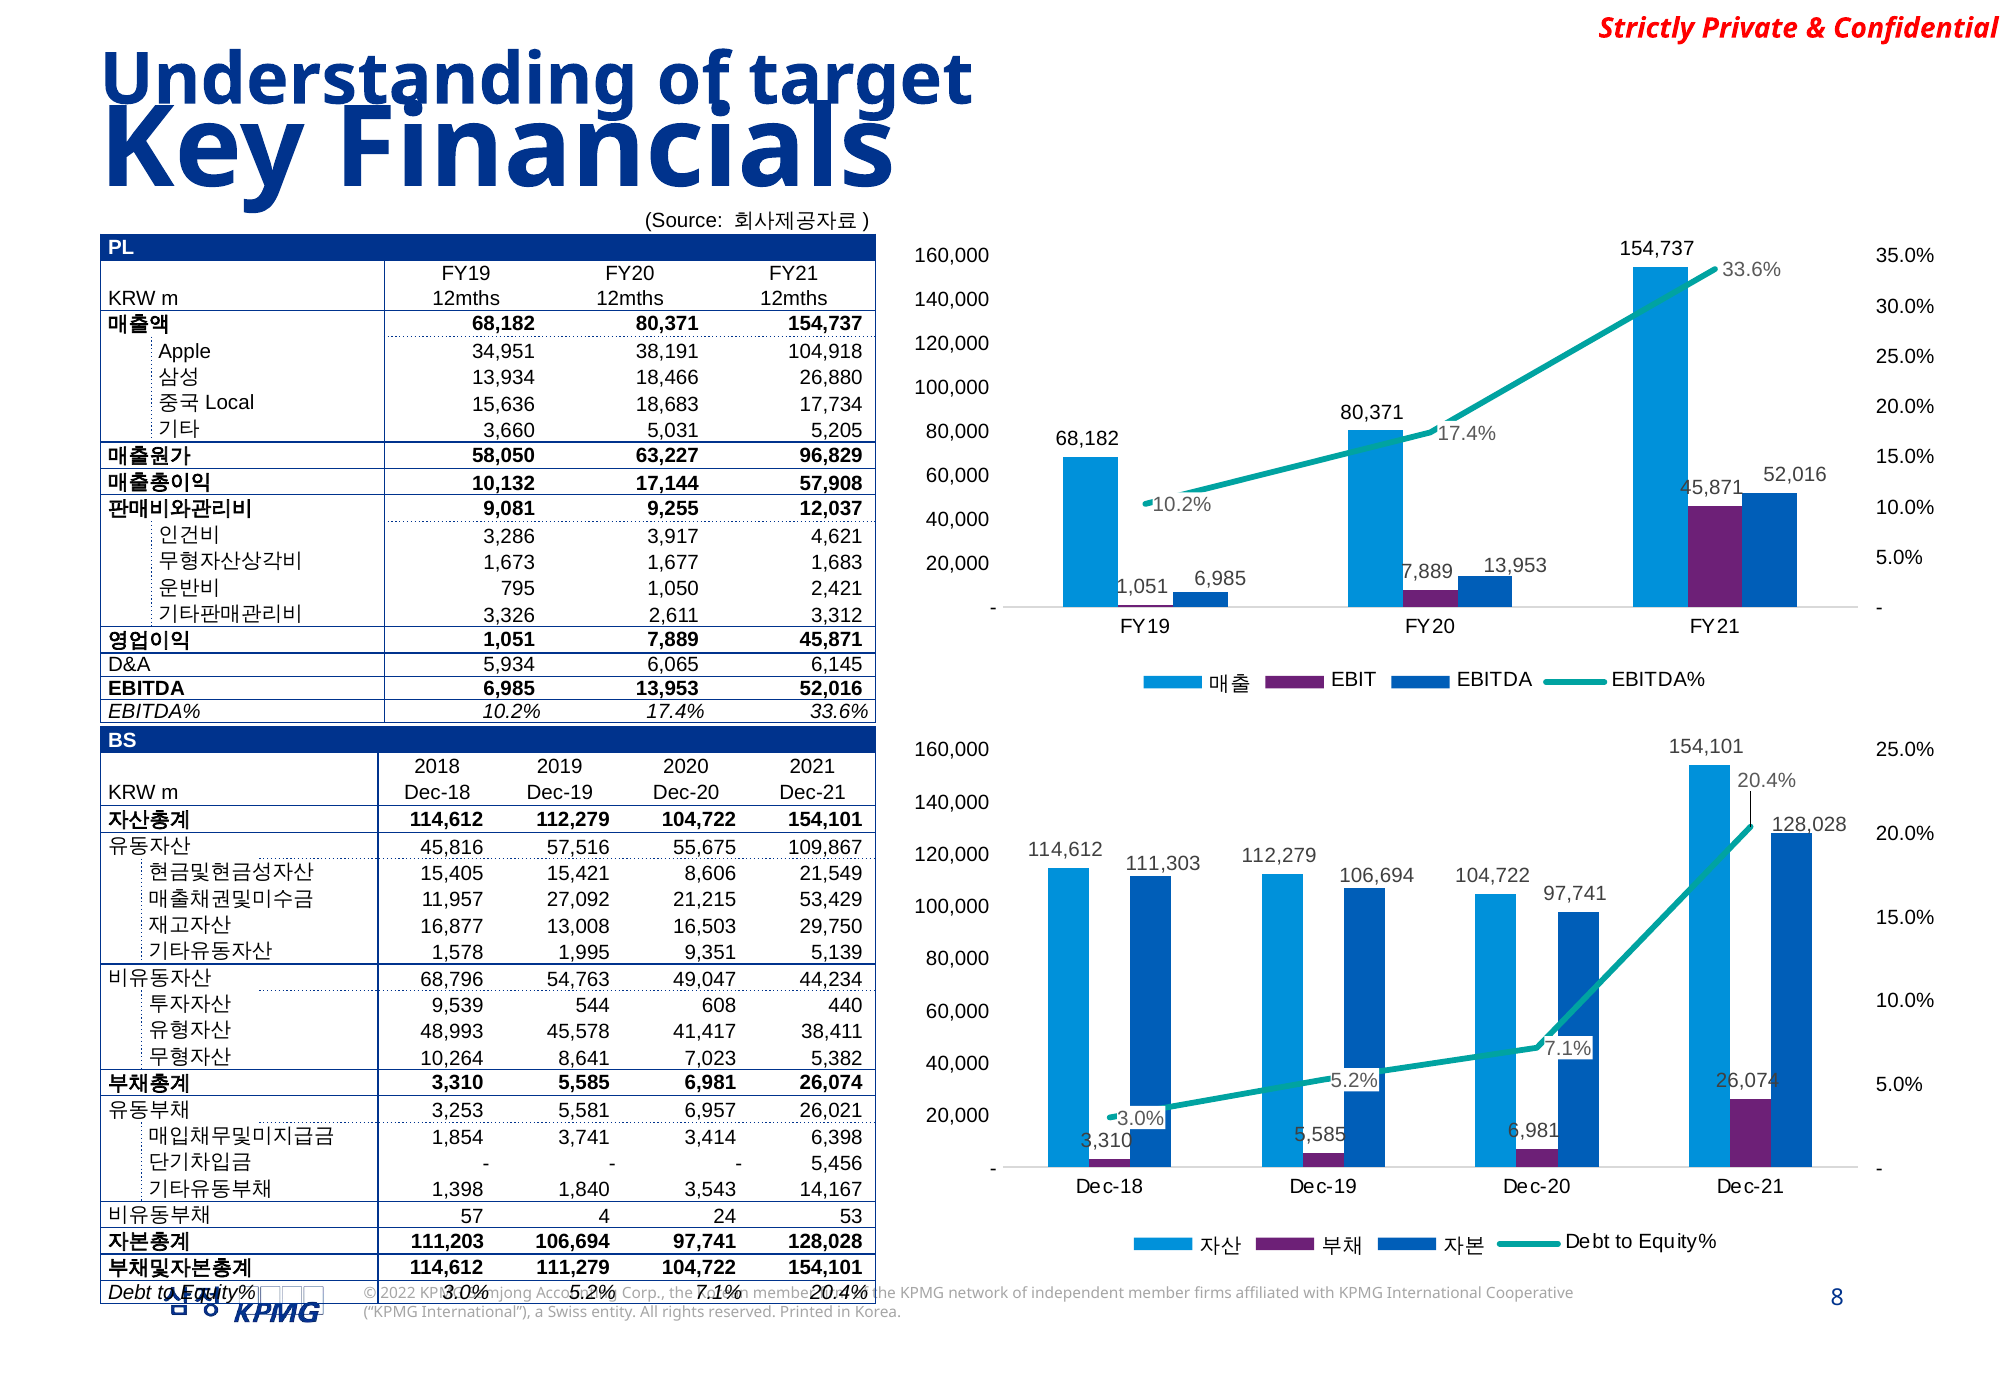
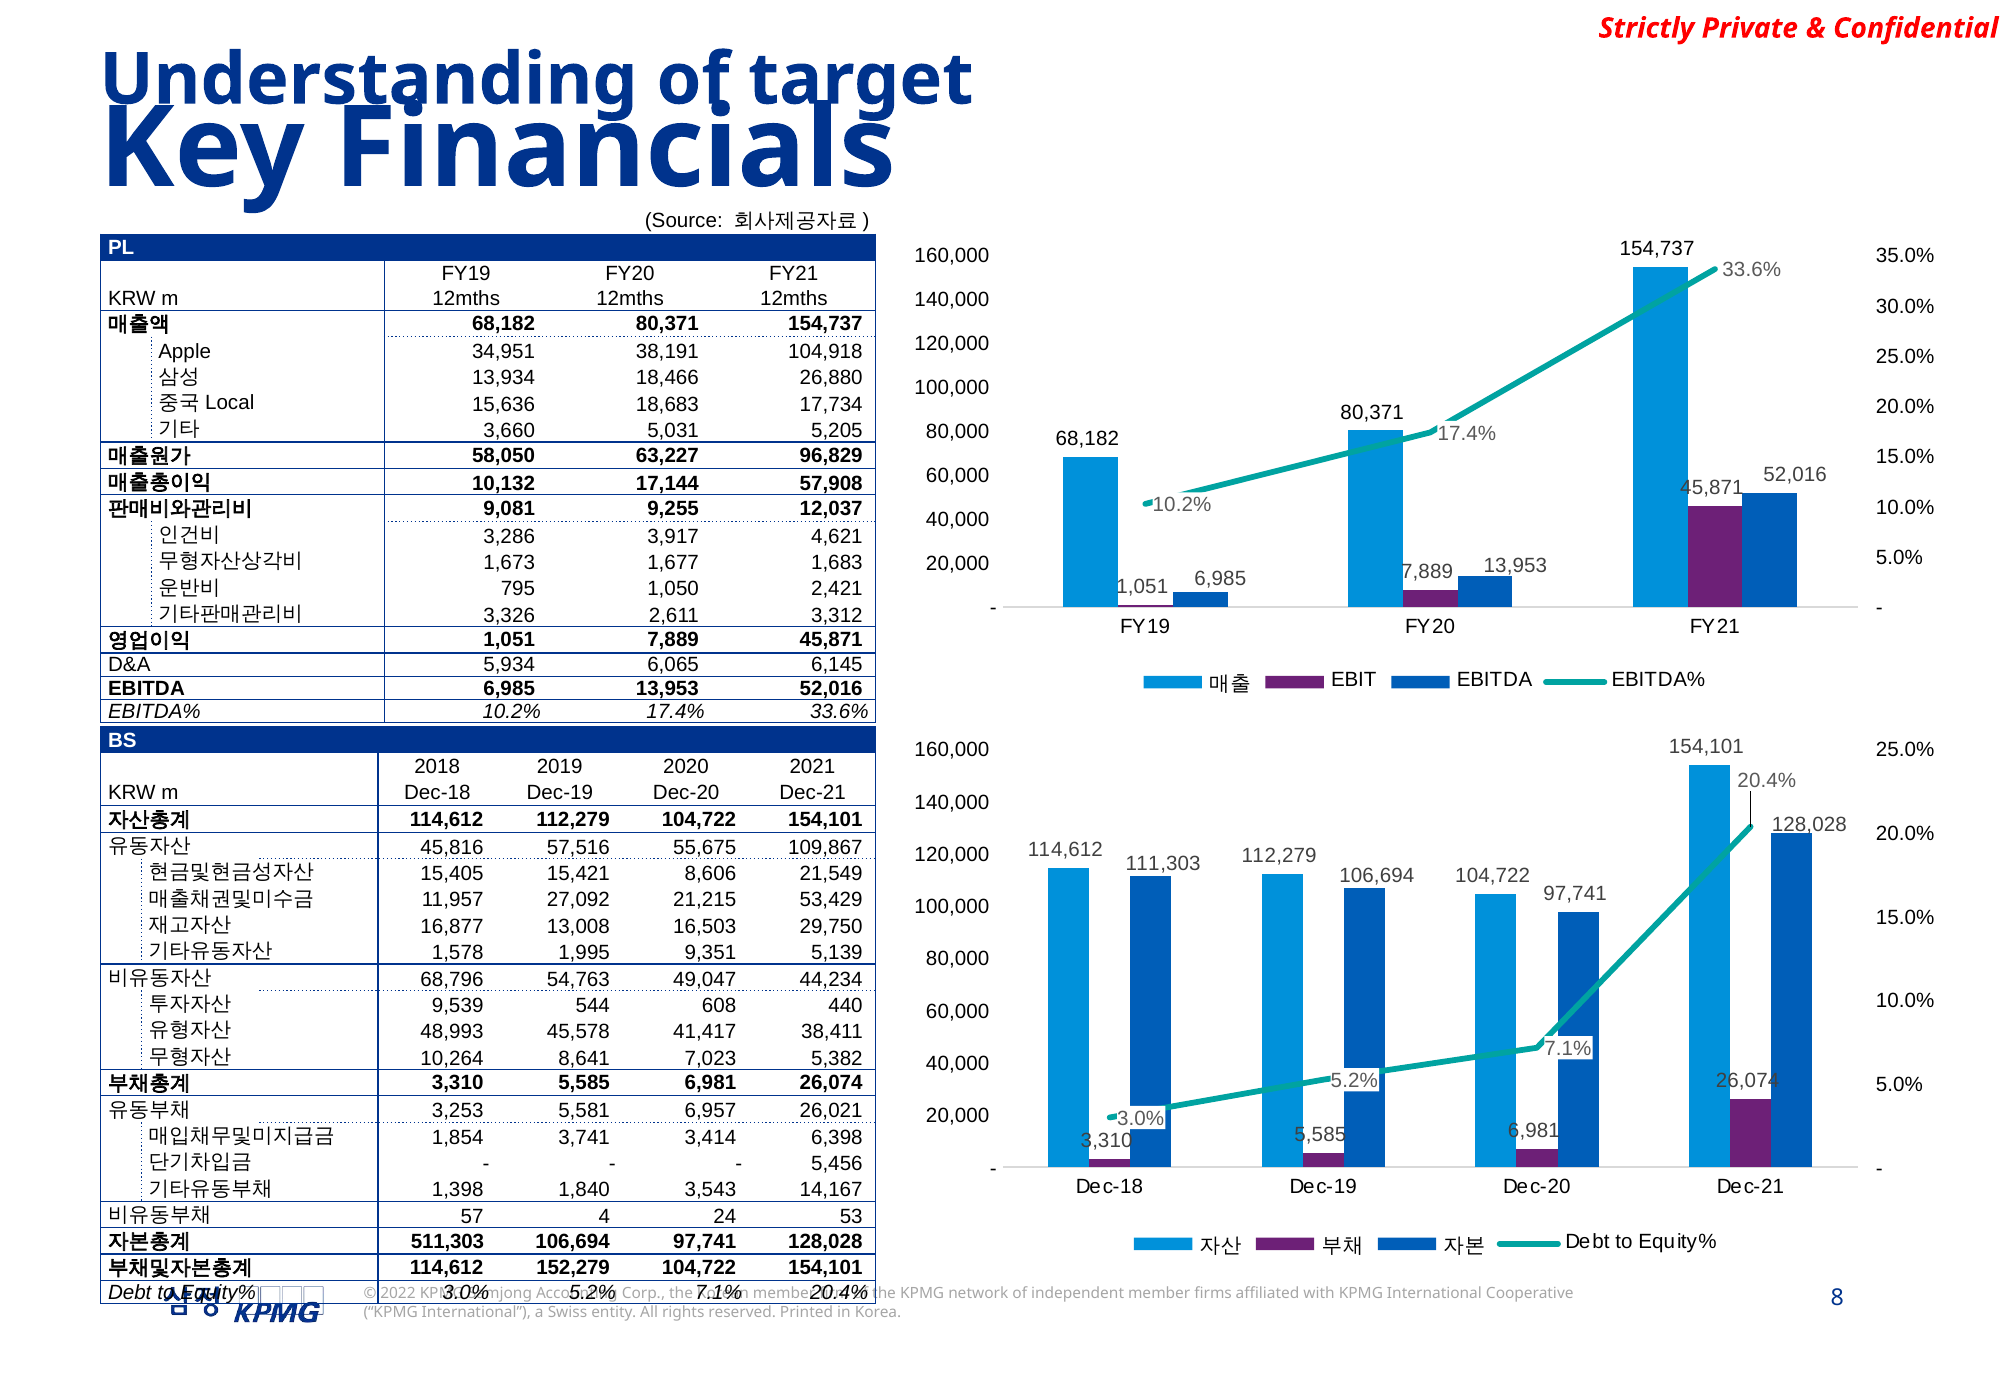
111,203: 111,203 -> 511,303 (447, 1241)
111,279: 111,279 -> 152,279 (573, 1267)
